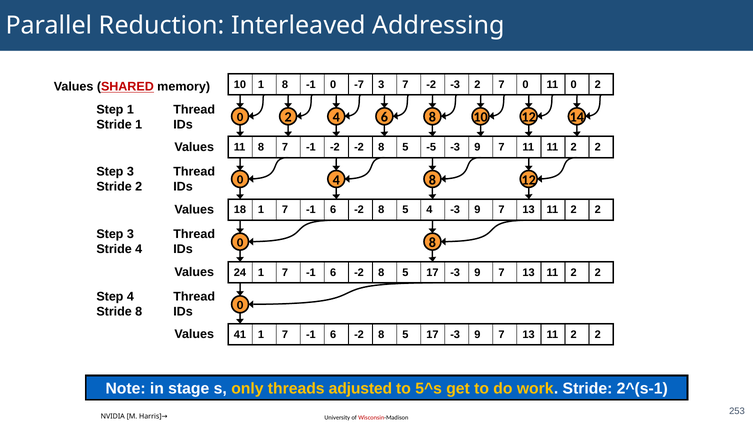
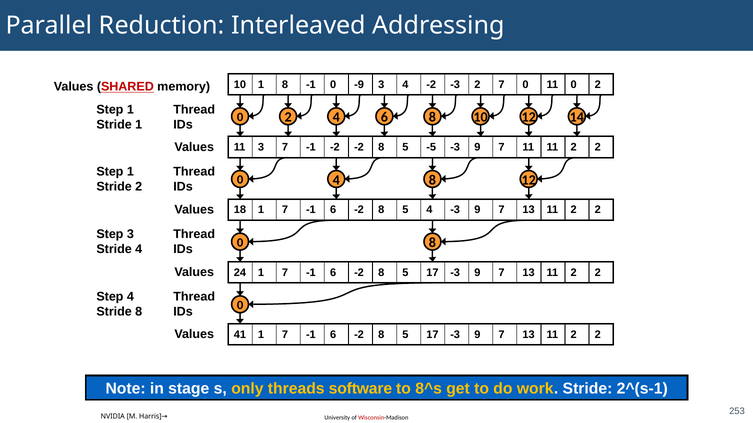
-7: -7 -> -9 (359, 85)
3 7: 7 -> 4 (405, 85)
11 8: 8 -> 3 (261, 147)
3: 3 -> 1 (130, 172)
adjusted: adjusted -> software (360, 389)
5^s: 5^s -> 8^s (429, 389)
